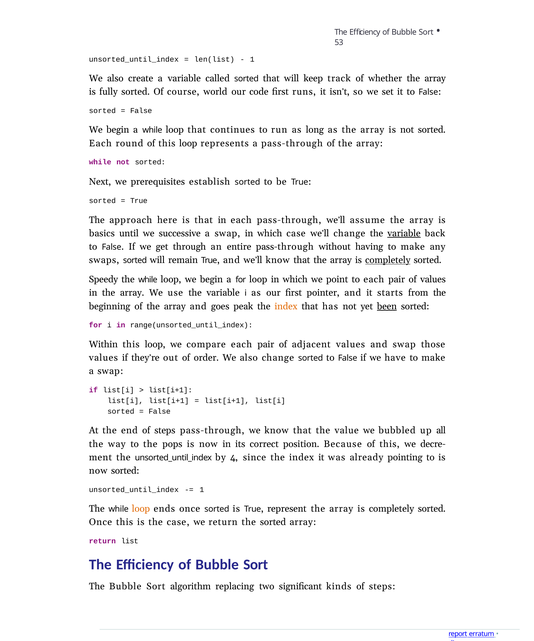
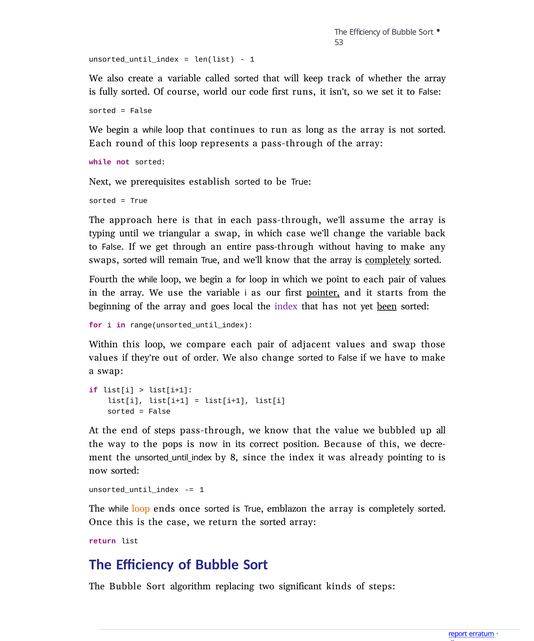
basics: basics -> typing (102, 233)
successive: successive -> triangular (180, 233)
variable underline: present -> none (404, 233)
Speedy: Speedy -> Fourth (103, 279)
pointer underline: none -> present (323, 293)
peak: peak -> local (243, 306)
index colour: orange -> purple (286, 306)
4: 4 -> 8 (234, 457)
represent: represent -> emblazon (287, 509)
